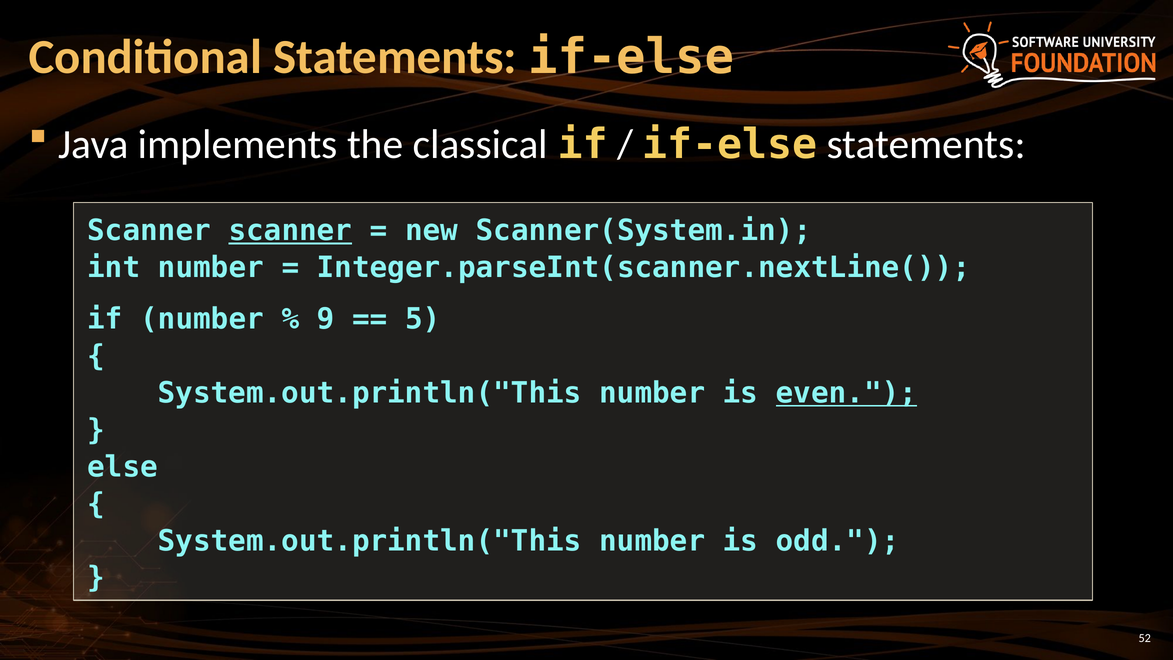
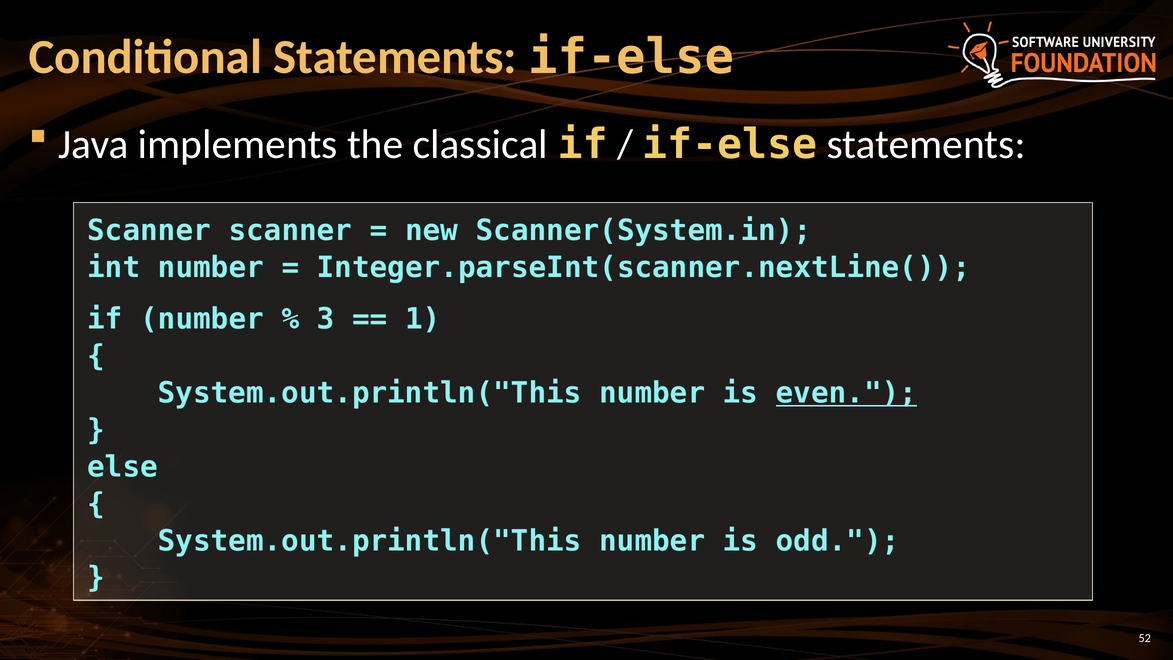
scanner underline: present -> none (290, 231)
9: 9 -> 3 (326, 319)
5: 5 -> 1 (423, 319)
